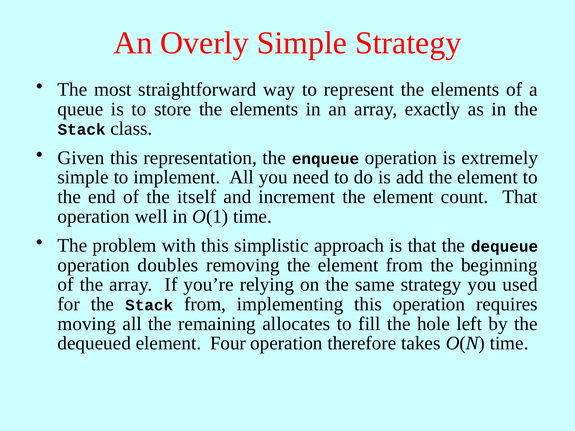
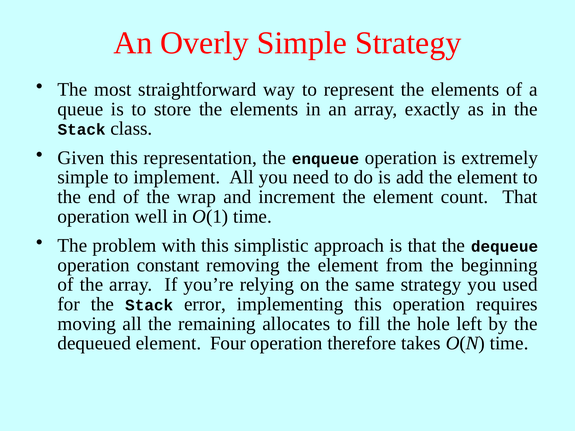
itself: itself -> wrap (197, 197)
doubles: doubles -> constant (168, 265)
Stack from: from -> error (205, 304)
